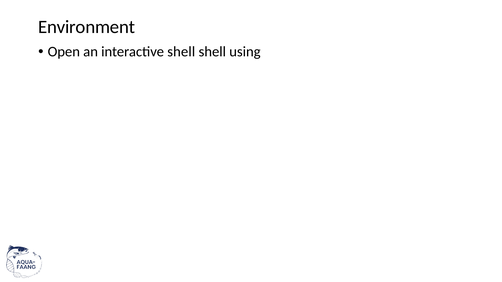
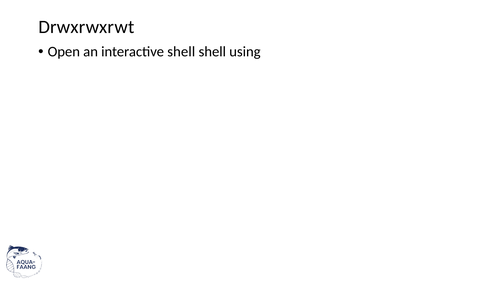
Environment: Environment -> Drwxrwxrwt (86, 27)
